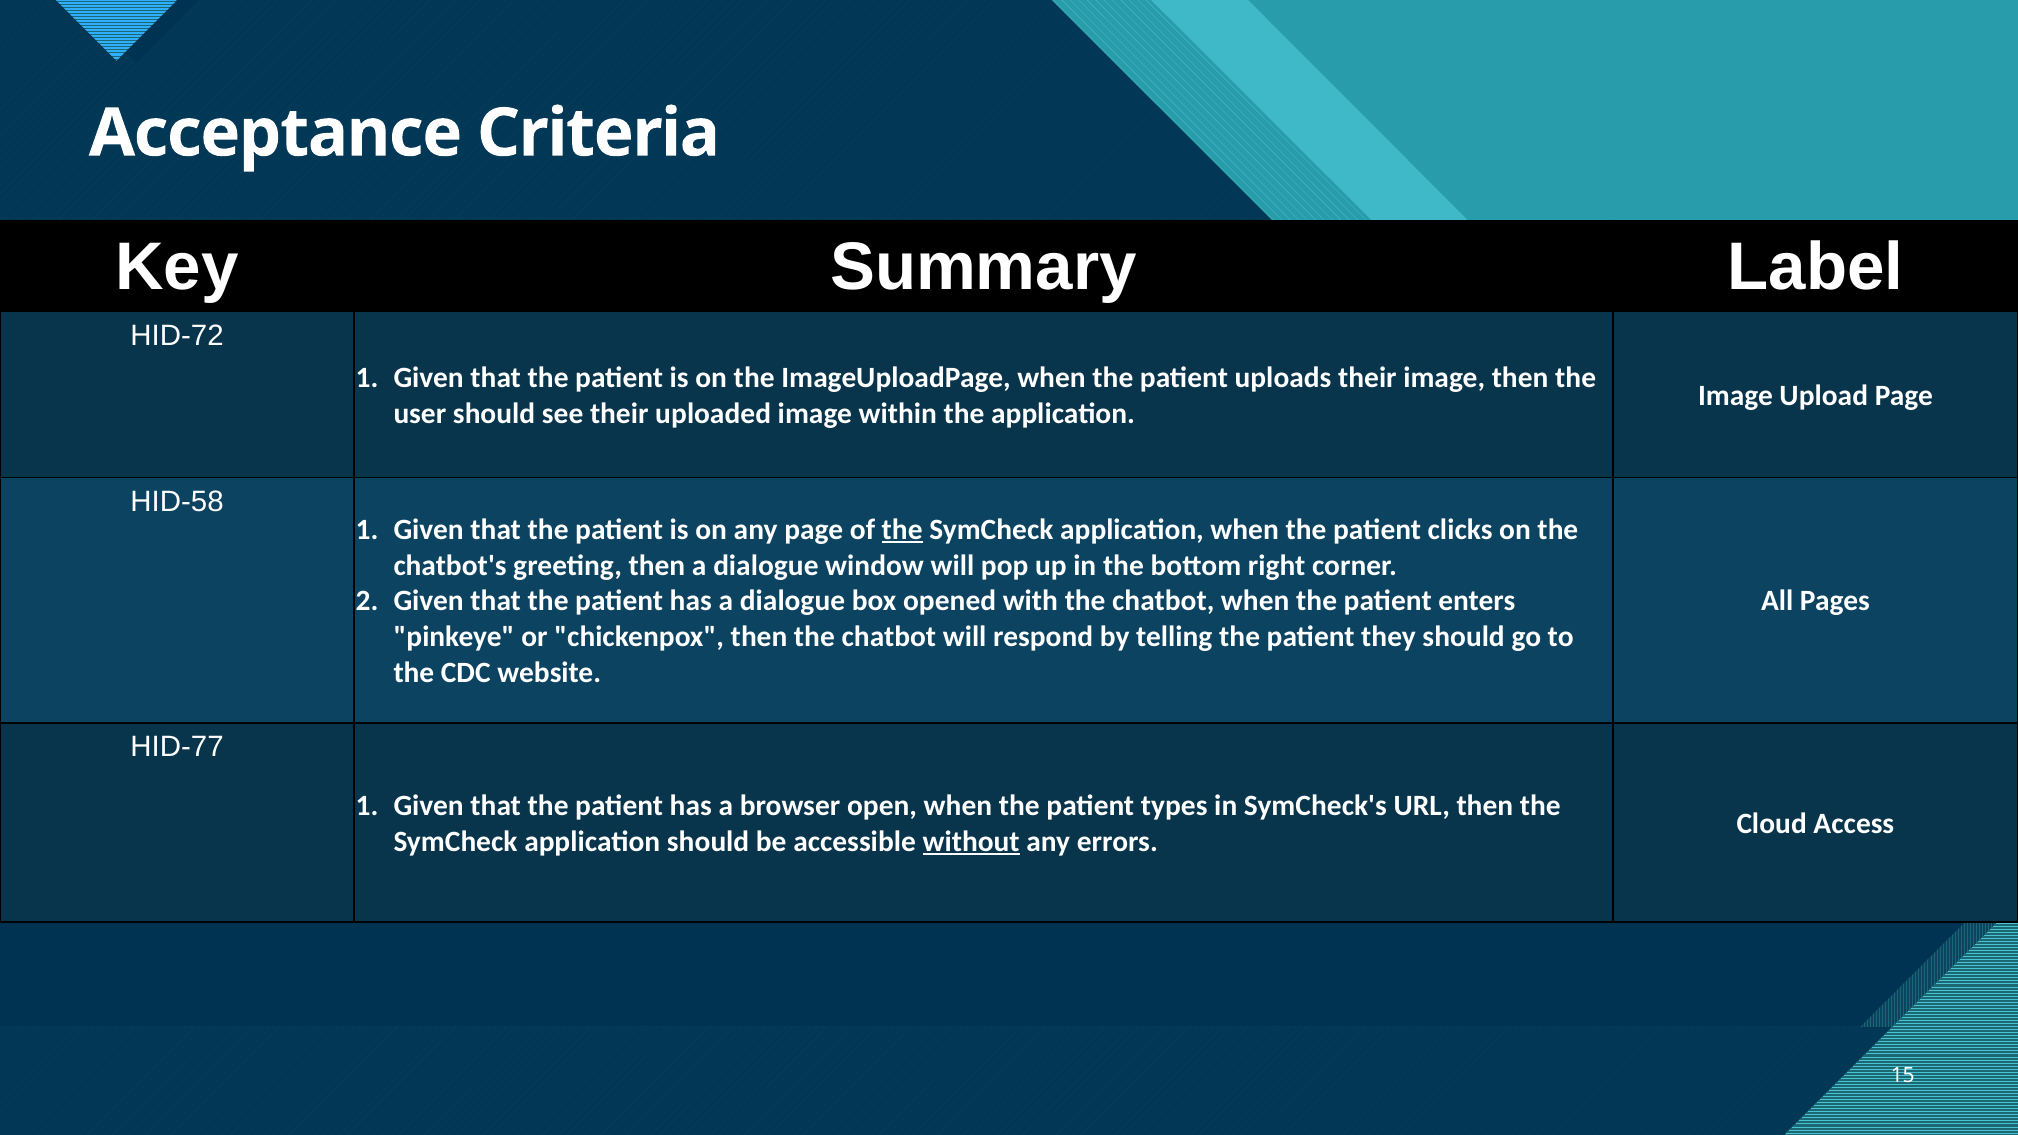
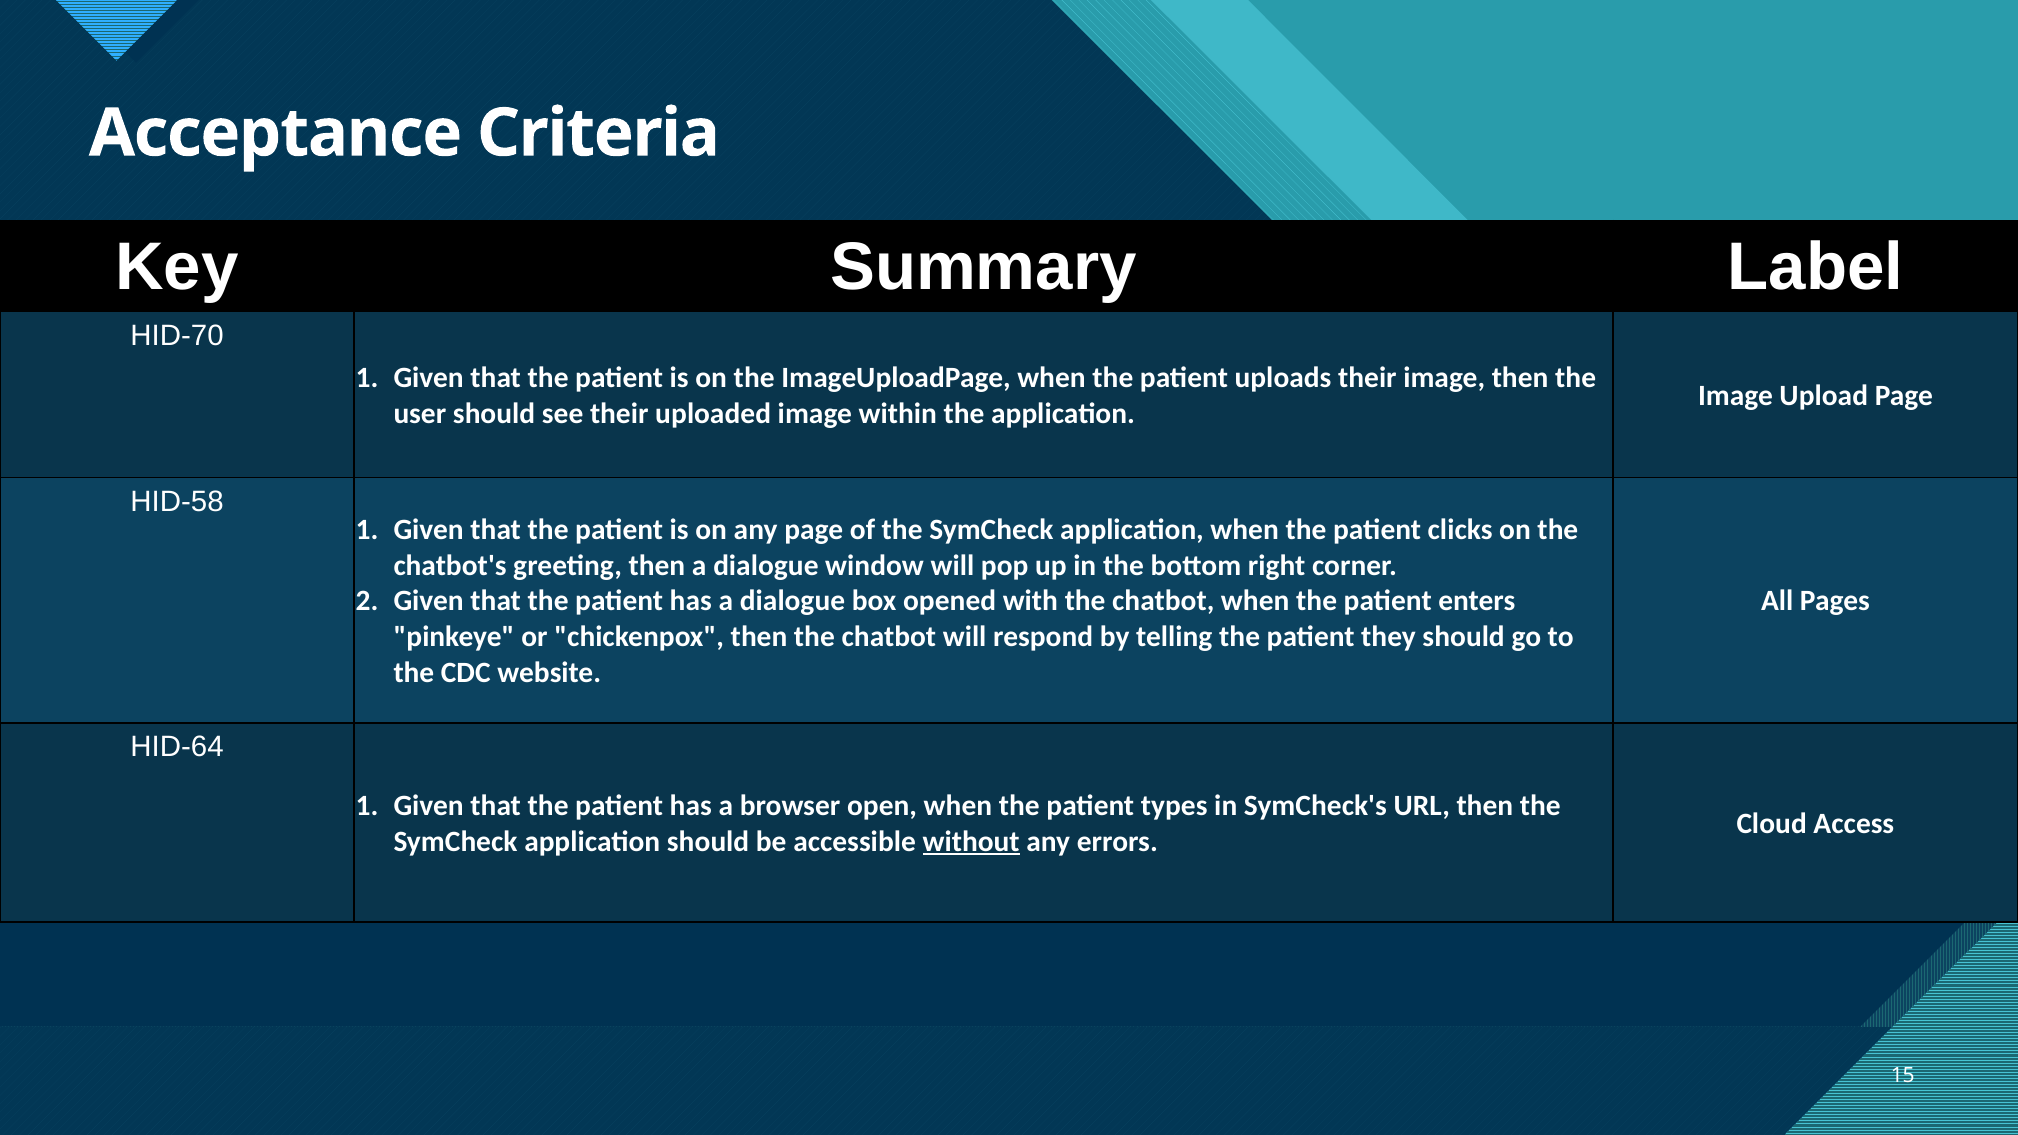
HID-72: HID-72 -> HID-70 (177, 336)
the underline: present -> none (902, 530)
HID-77: HID-77 -> HID-64 (177, 747)
